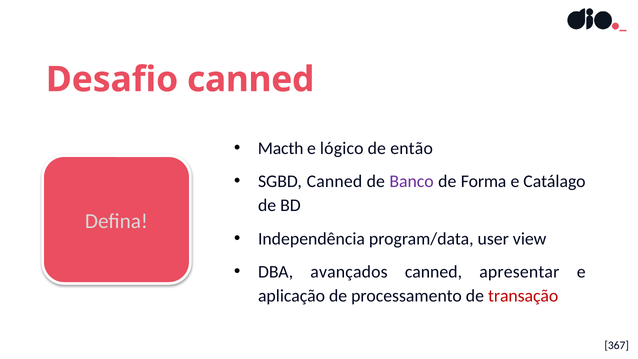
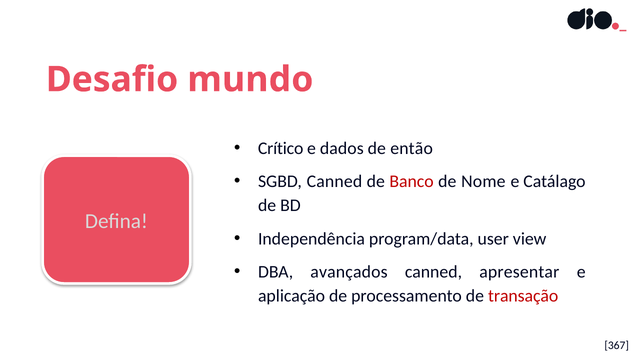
Desafio canned: canned -> mundo (250, 80)
Macth: Macth -> Crítico (281, 148)
lógico: lógico -> dados (342, 148)
Banco colour: purple -> red (412, 181)
Forma: Forma -> Nome (483, 181)
